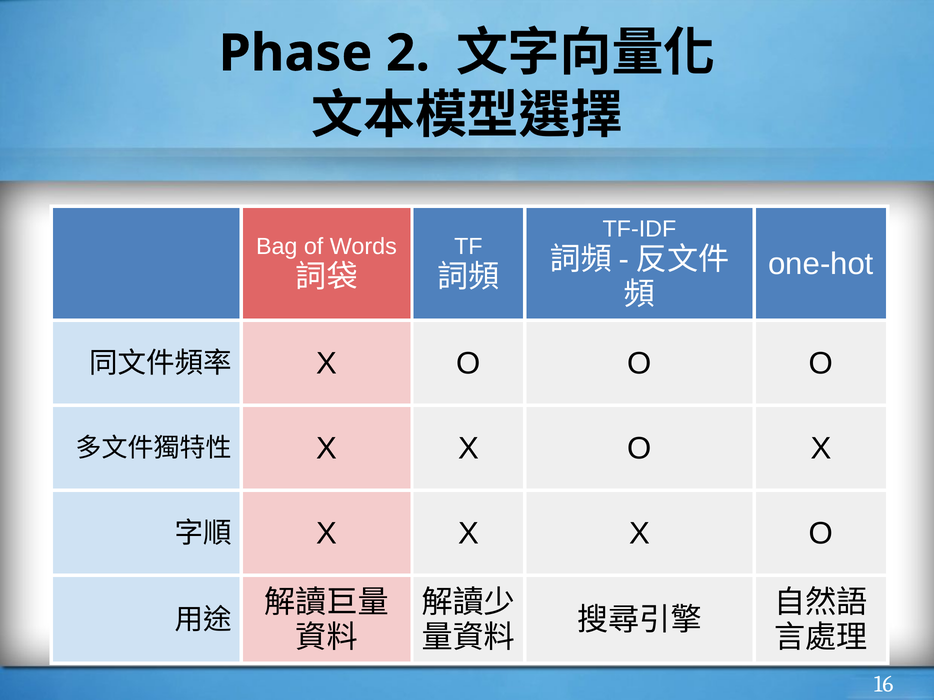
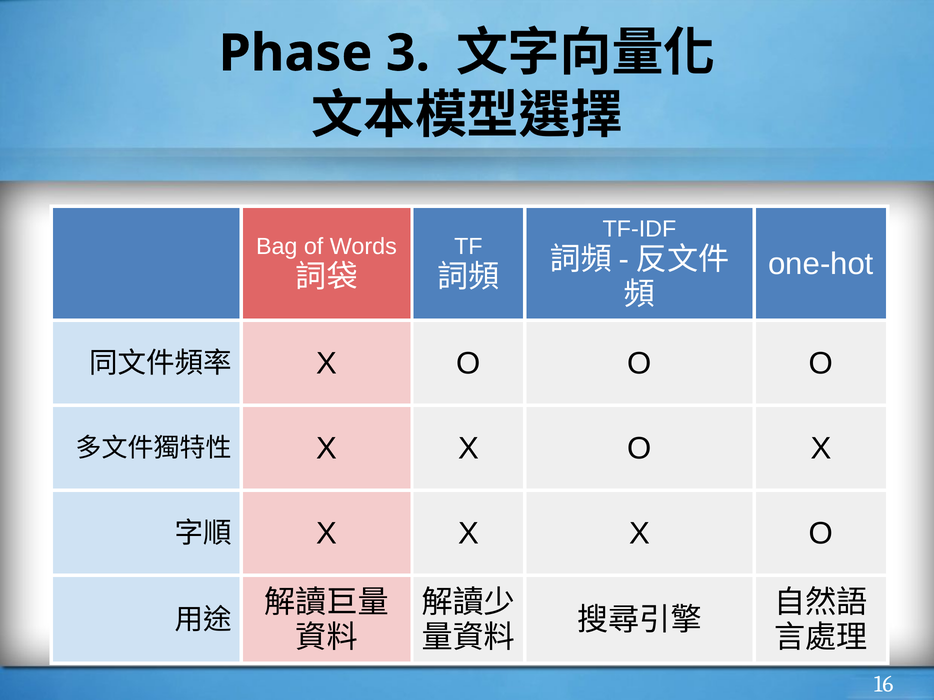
2: 2 -> 3 (408, 53)
